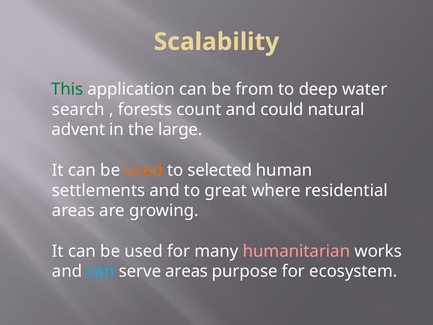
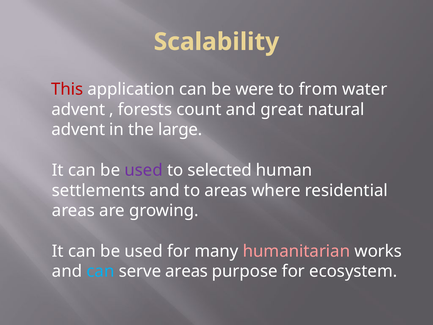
This colour: green -> red (67, 89)
from: from -> were (255, 89)
deep: deep -> from (318, 89)
search: search -> advent (78, 109)
could: could -> great (282, 109)
used colour: orange -> purple (144, 170)
to great: great -> areas (226, 190)
